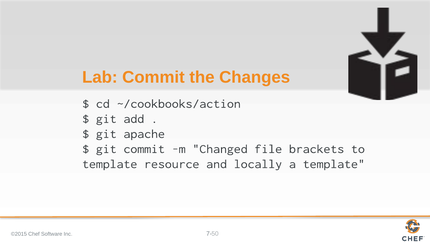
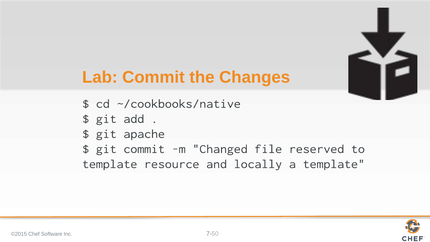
~/cookbooks/action: ~/cookbooks/action -> ~/cookbooks/native (179, 104)
brackets: brackets -> reserved (317, 149)
